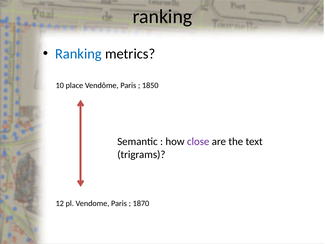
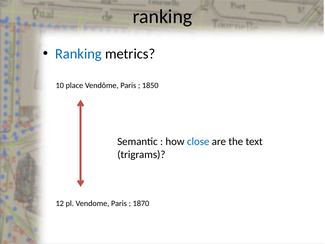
close colour: purple -> blue (198, 141)
